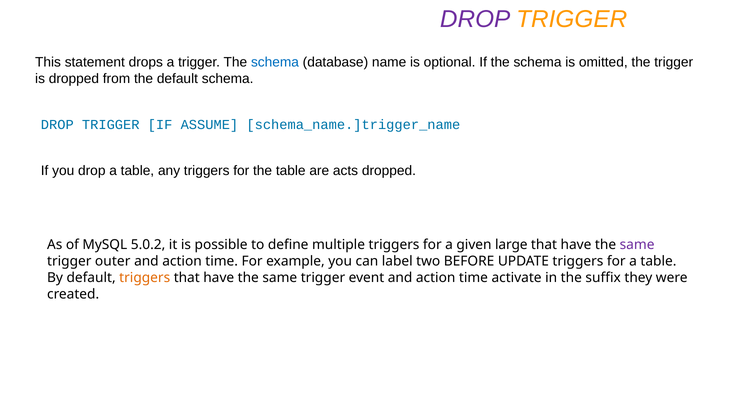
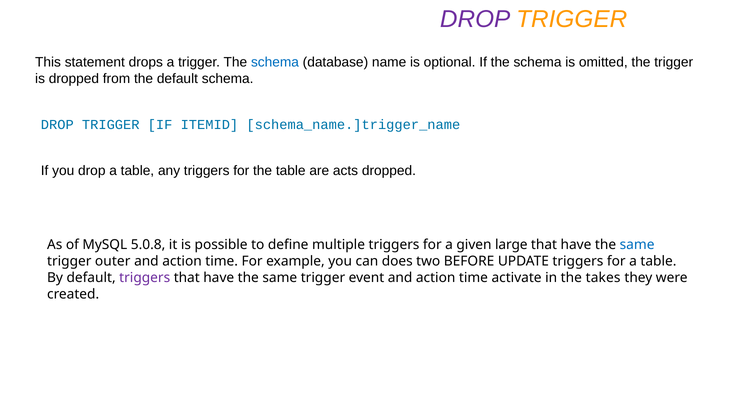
ASSUME: ASSUME -> ITEMID (209, 125)
5.0.2: 5.0.2 -> 5.0.8 (148, 245)
same colour: purple -> blue (637, 245)
label: label -> does (397, 261)
triggers colour: orange -> purple (145, 278)
suffix: suffix -> takes (603, 278)
